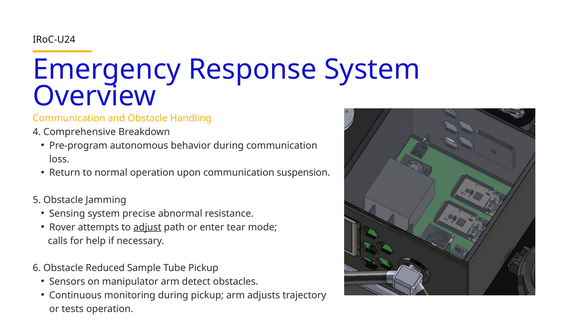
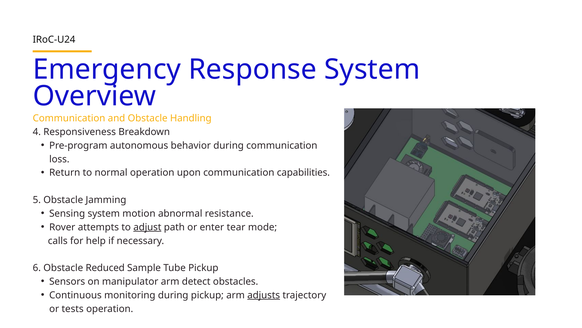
Comprehensive: Comprehensive -> Responsiveness (80, 132)
suspension: suspension -> capabilities (303, 172)
precise: precise -> motion (139, 213)
adjusts underline: none -> present (264, 295)
